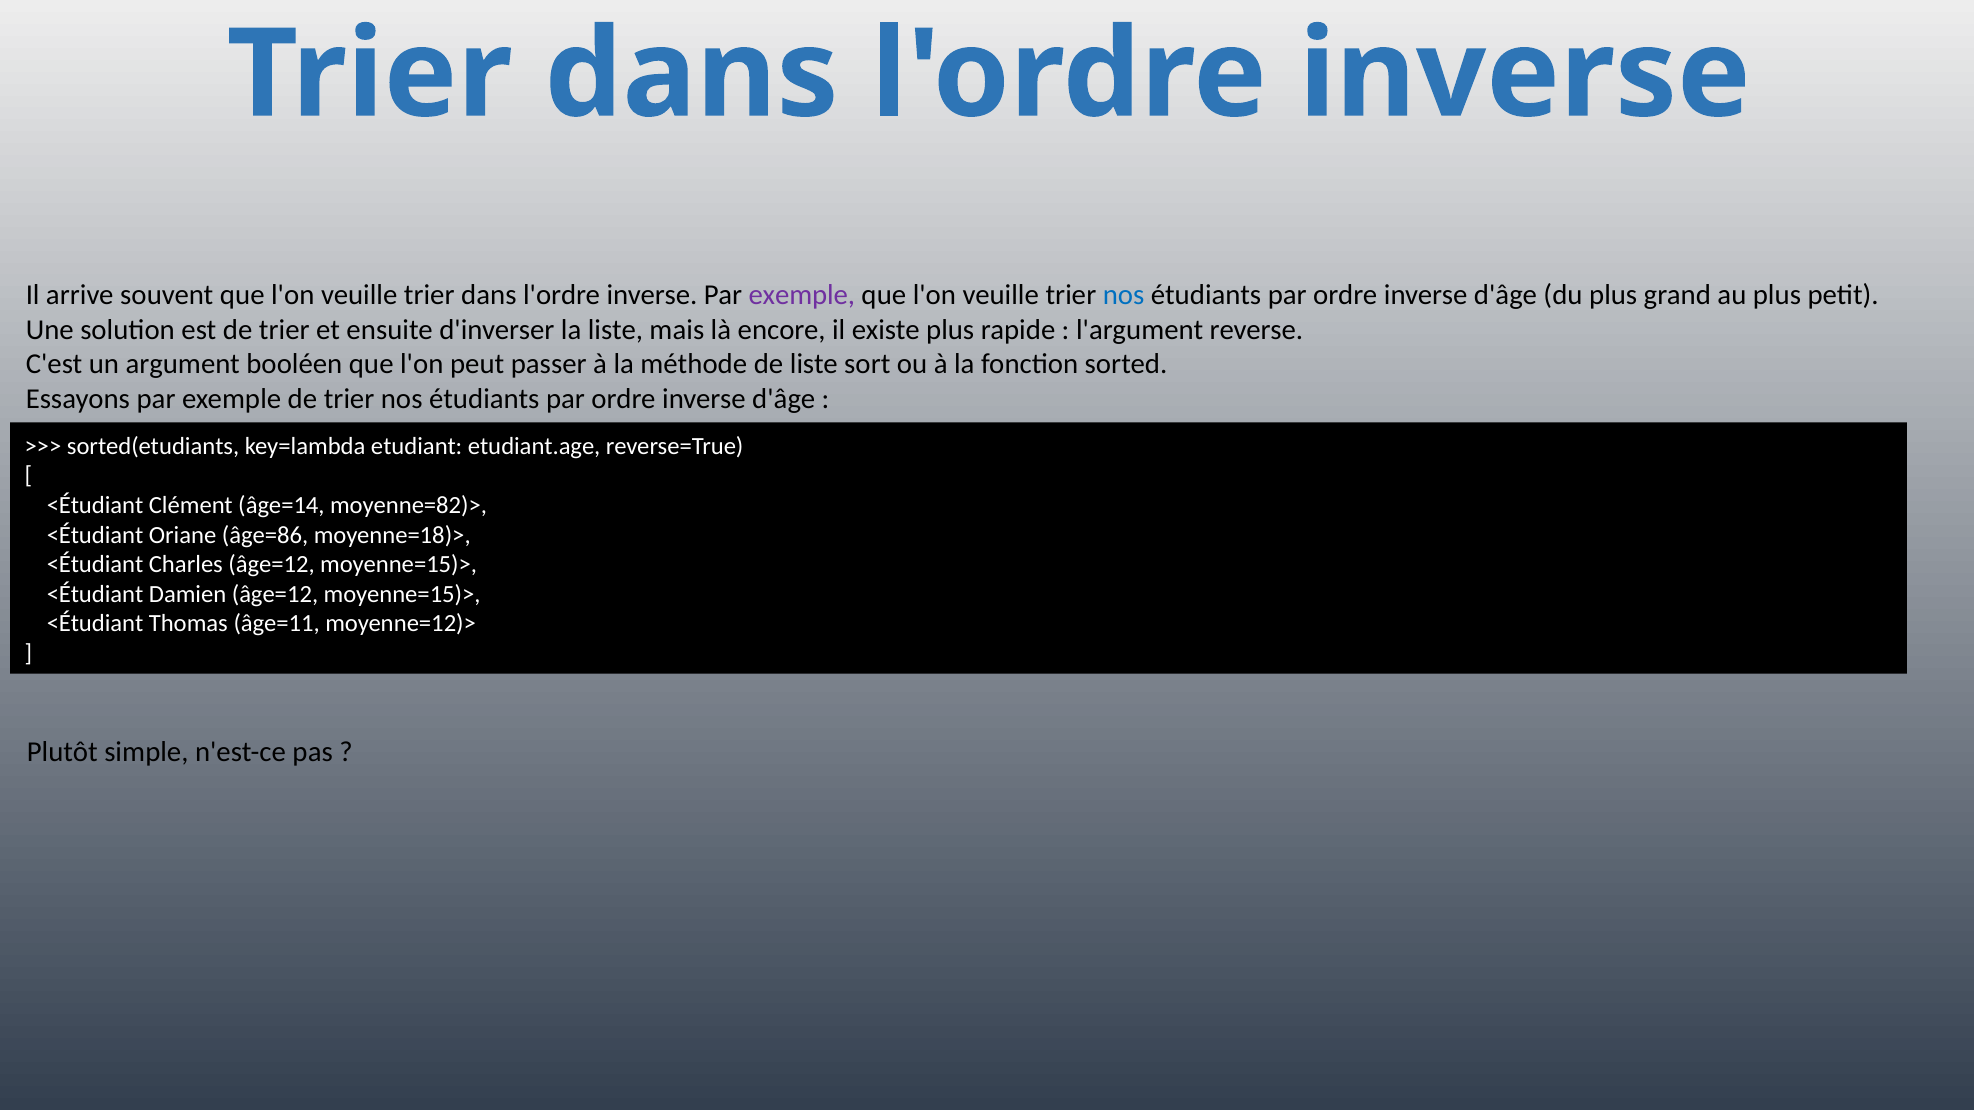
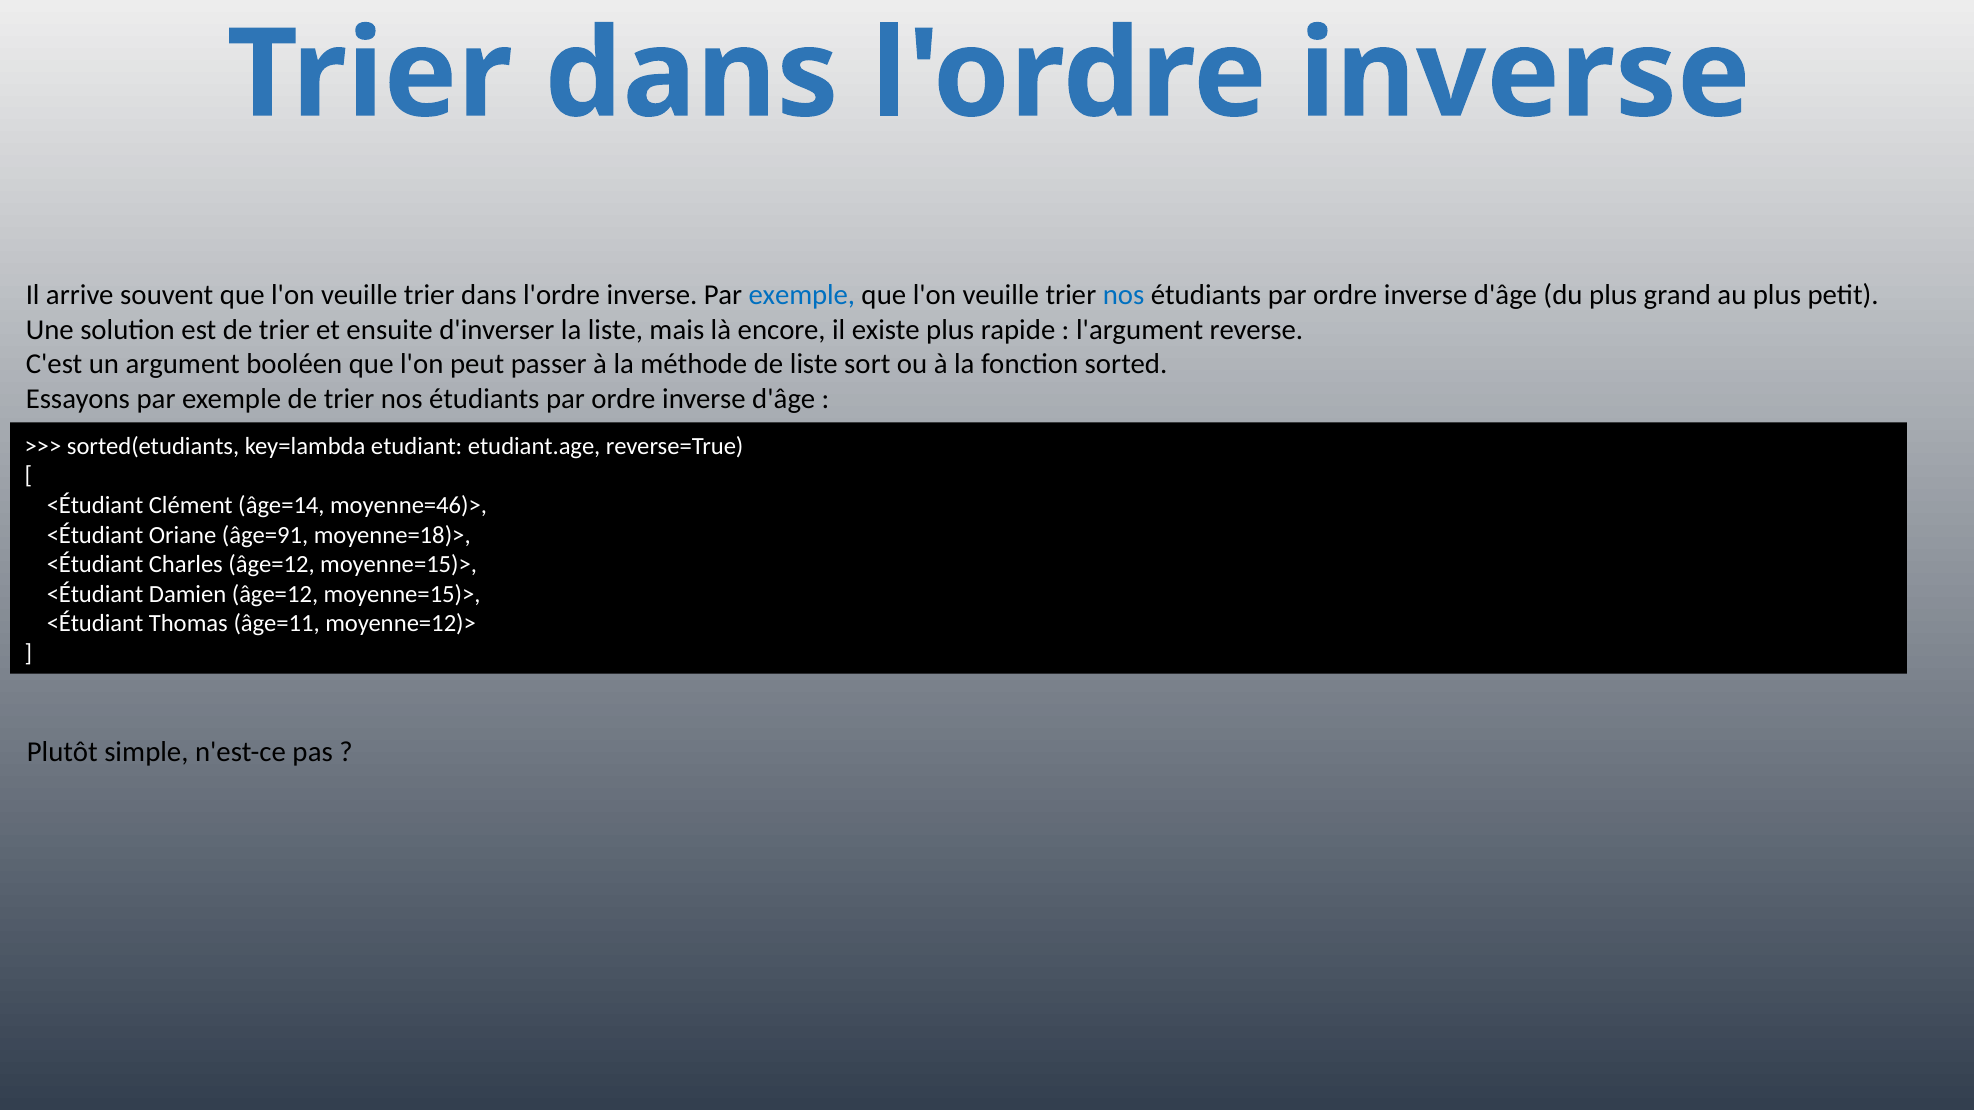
exemple colour: purple -> blue (802, 295)
moyenne=82)>: moyenne=82)> -> moyenne=46)> (408, 506)
âge=86: âge=86 -> âge=91 (265, 535)
